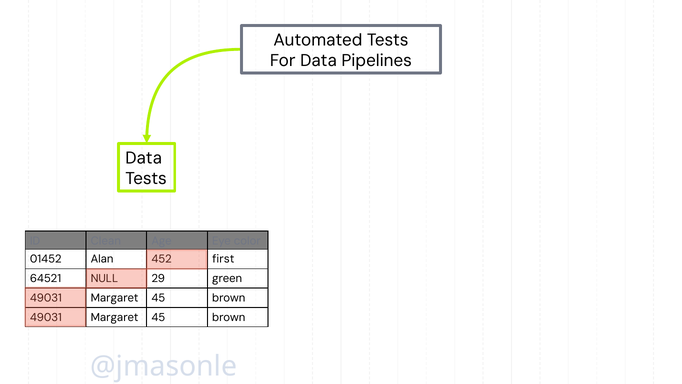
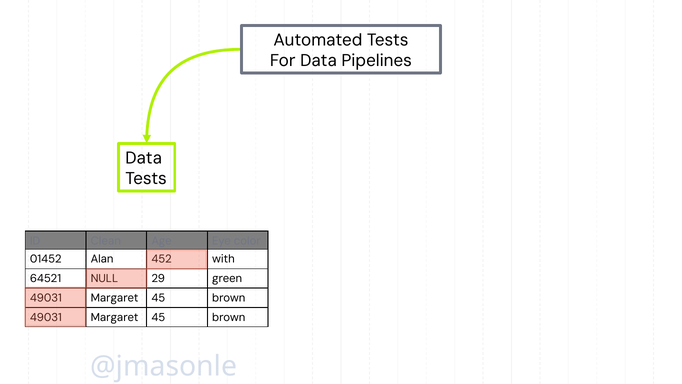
first: first -> with (223, 259)
